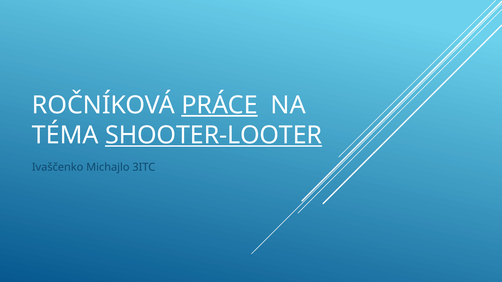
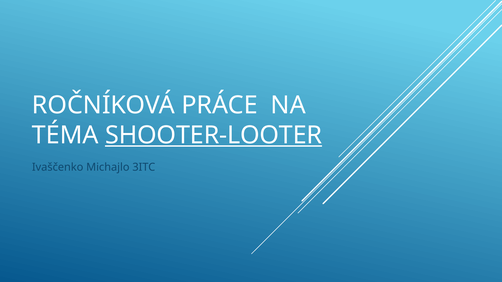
PRÁCE underline: present -> none (220, 105)
